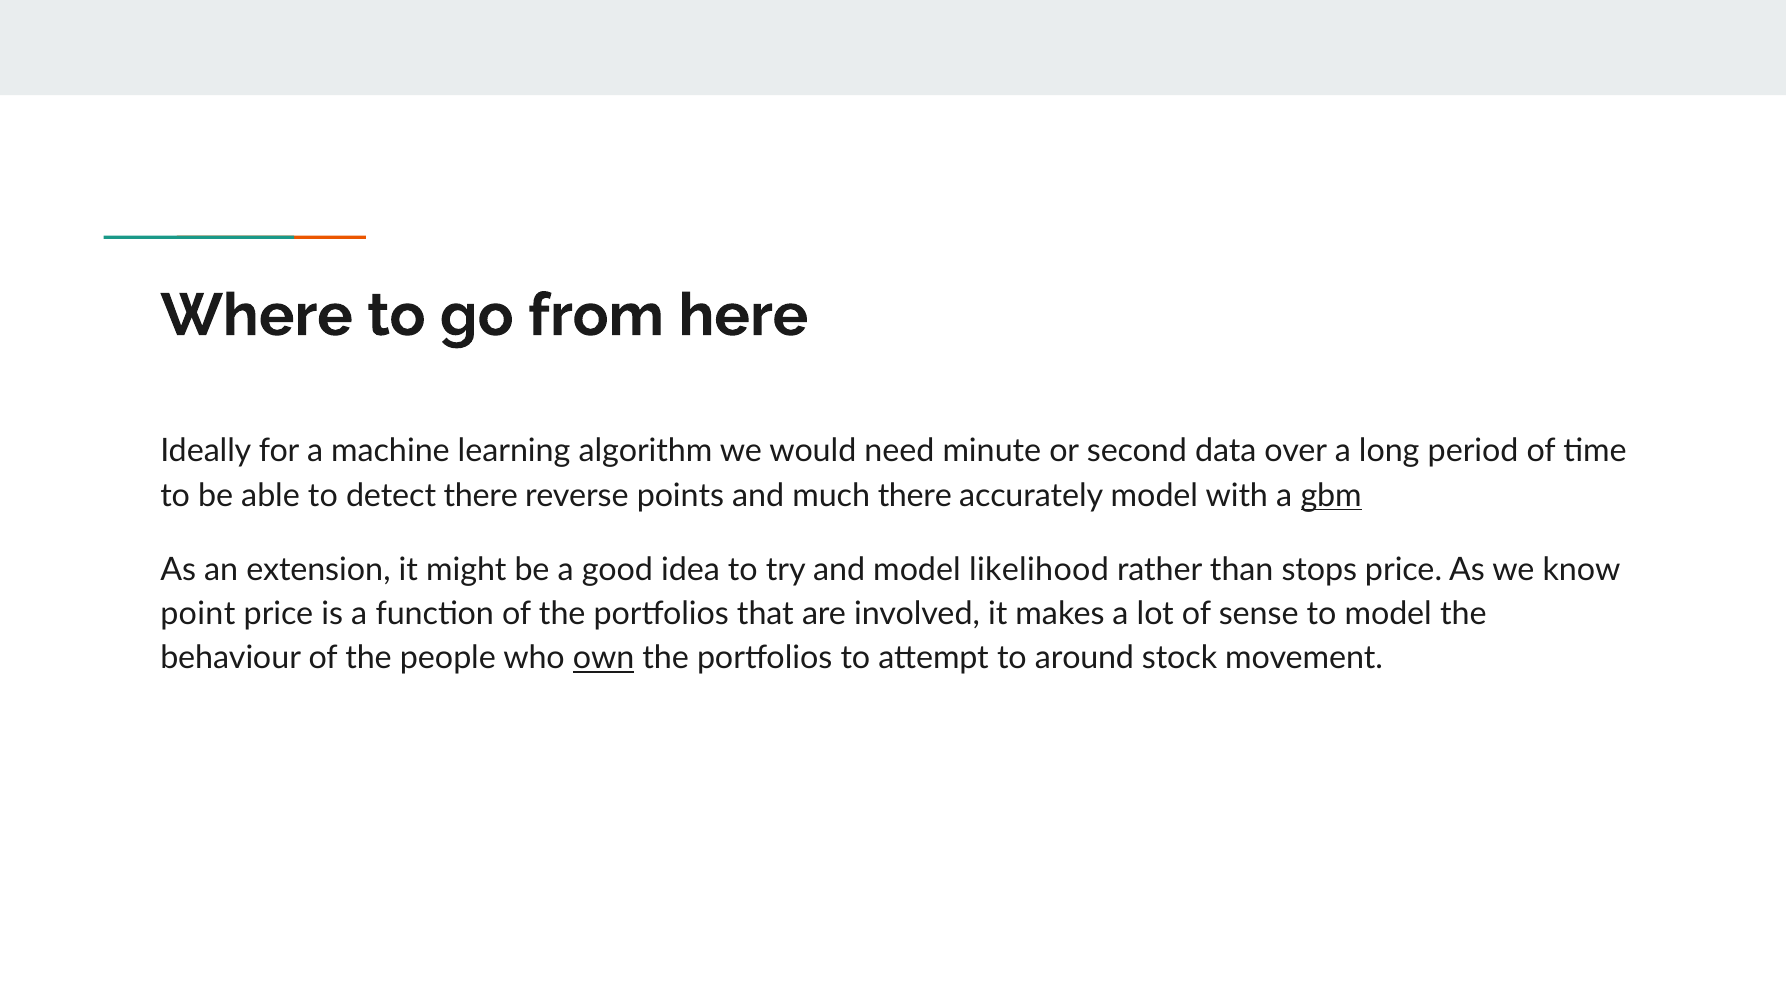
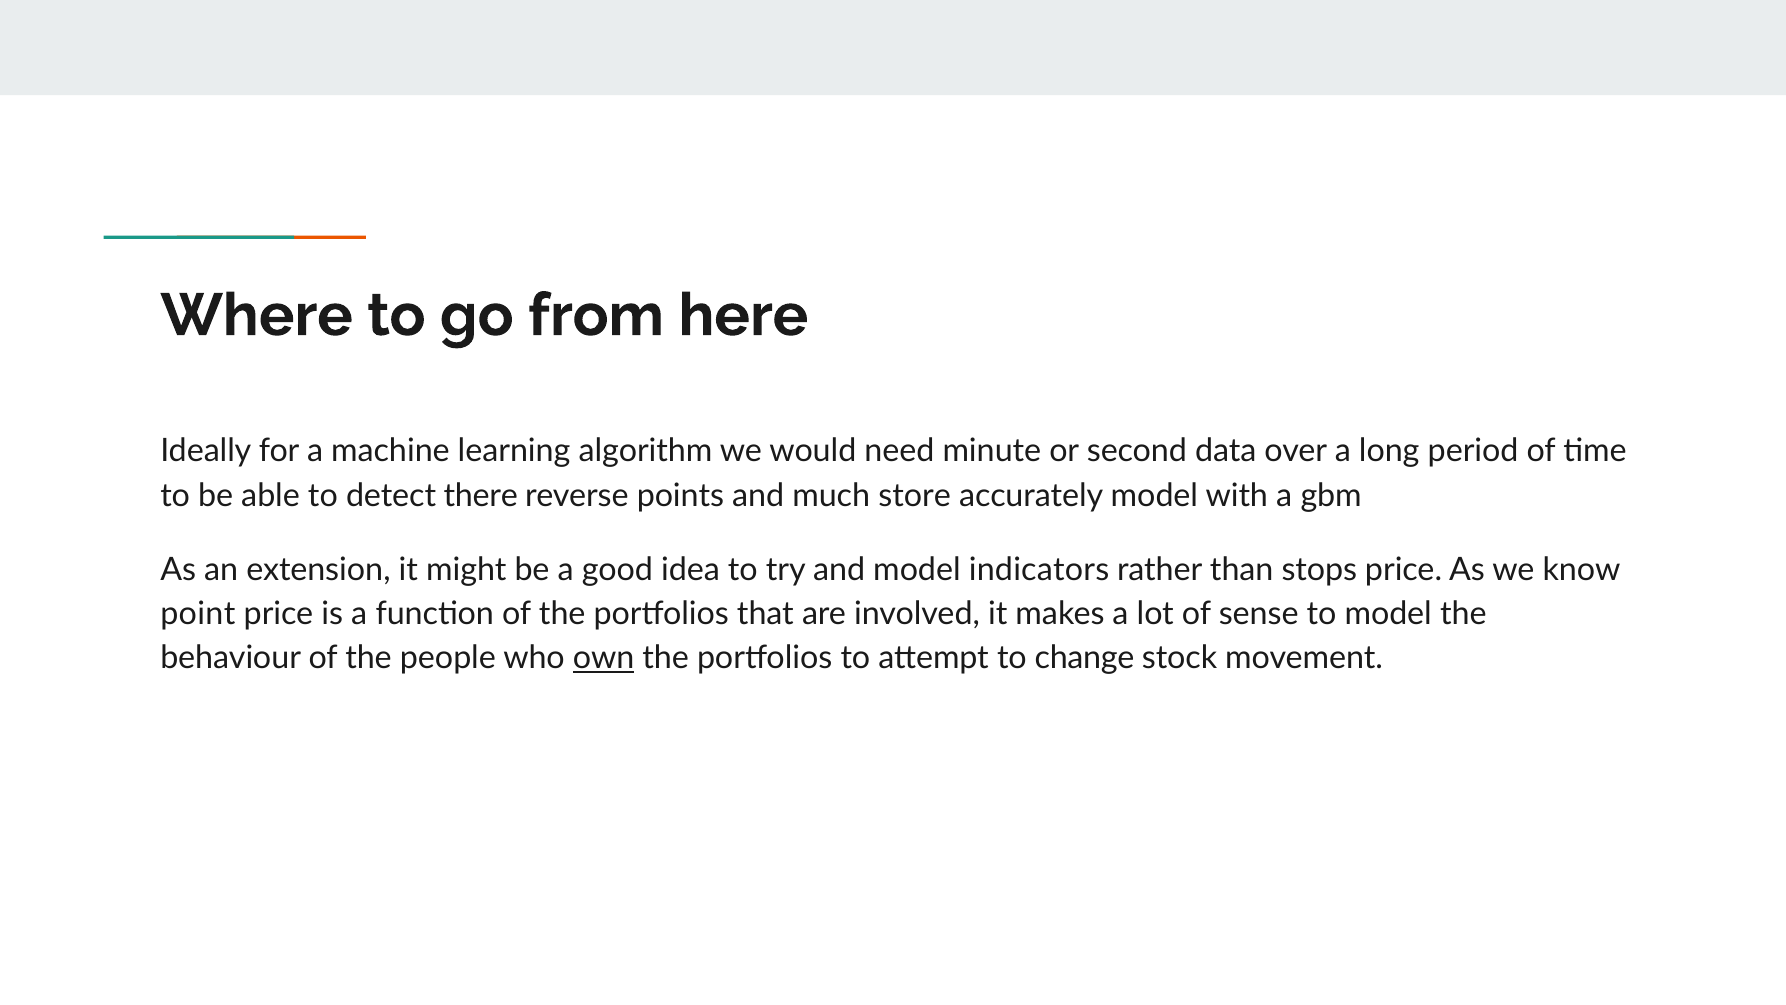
much there: there -> store (915, 495)
gbm underline: present -> none (1331, 495)
likelihood: likelihood -> indicators (1039, 570)
around: around -> change (1085, 658)
